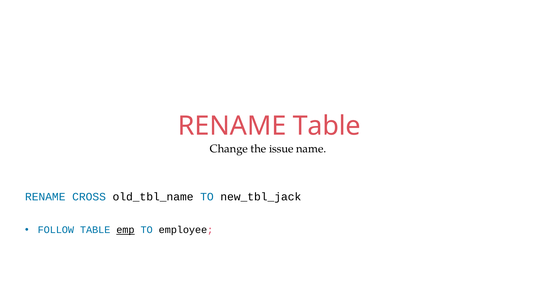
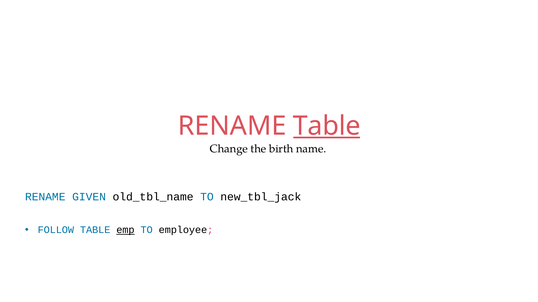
Table underline: none -> present (327, 126)
issue: issue -> birth (281, 149)
CROSS: CROSS -> GIVEN (89, 197)
